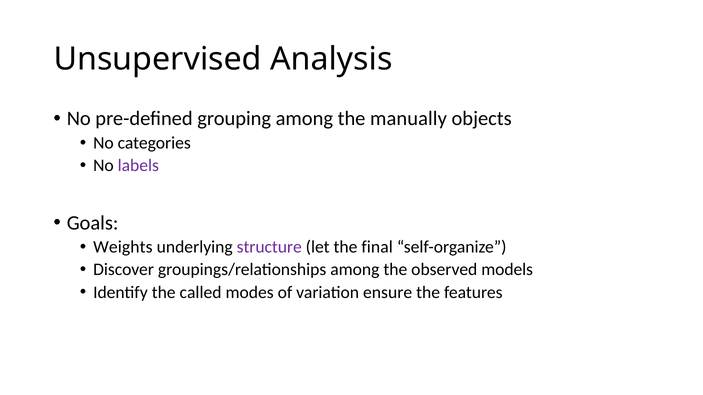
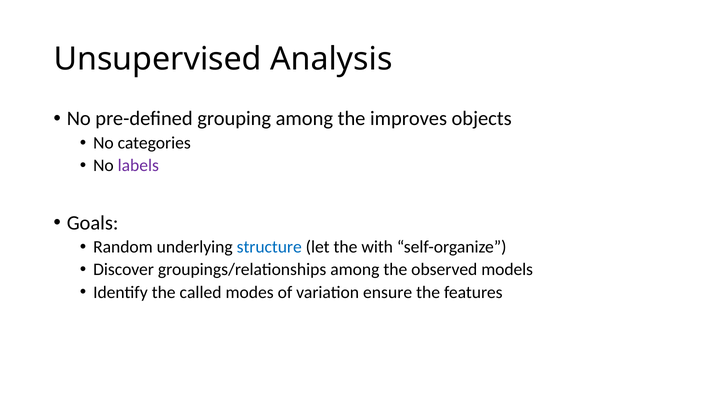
manually: manually -> improves (409, 119)
Weights: Weights -> Random (123, 247)
structure colour: purple -> blue (269, 247)
final: final -> with (377, 247)
